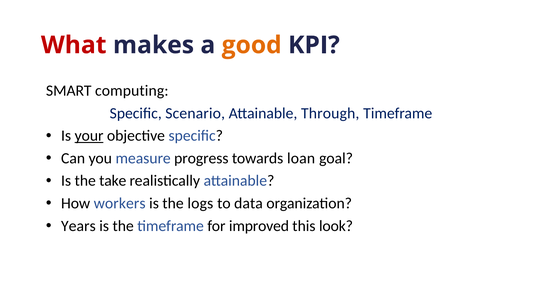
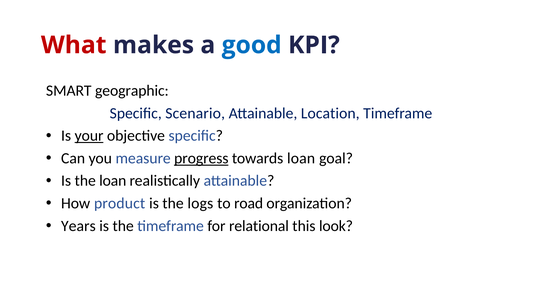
good colour: orange -> blue (252, 45)
computing: computing -> geographic (132, 91)
Through: Through -> Location (330, 113)
progress underline: none -> present (201, 158)
the take: take -> loan (113, 181)
workers: workers -> product (120, 203)
data: data -> road (249, 203)
improved: improved -> relational (259, 226)
